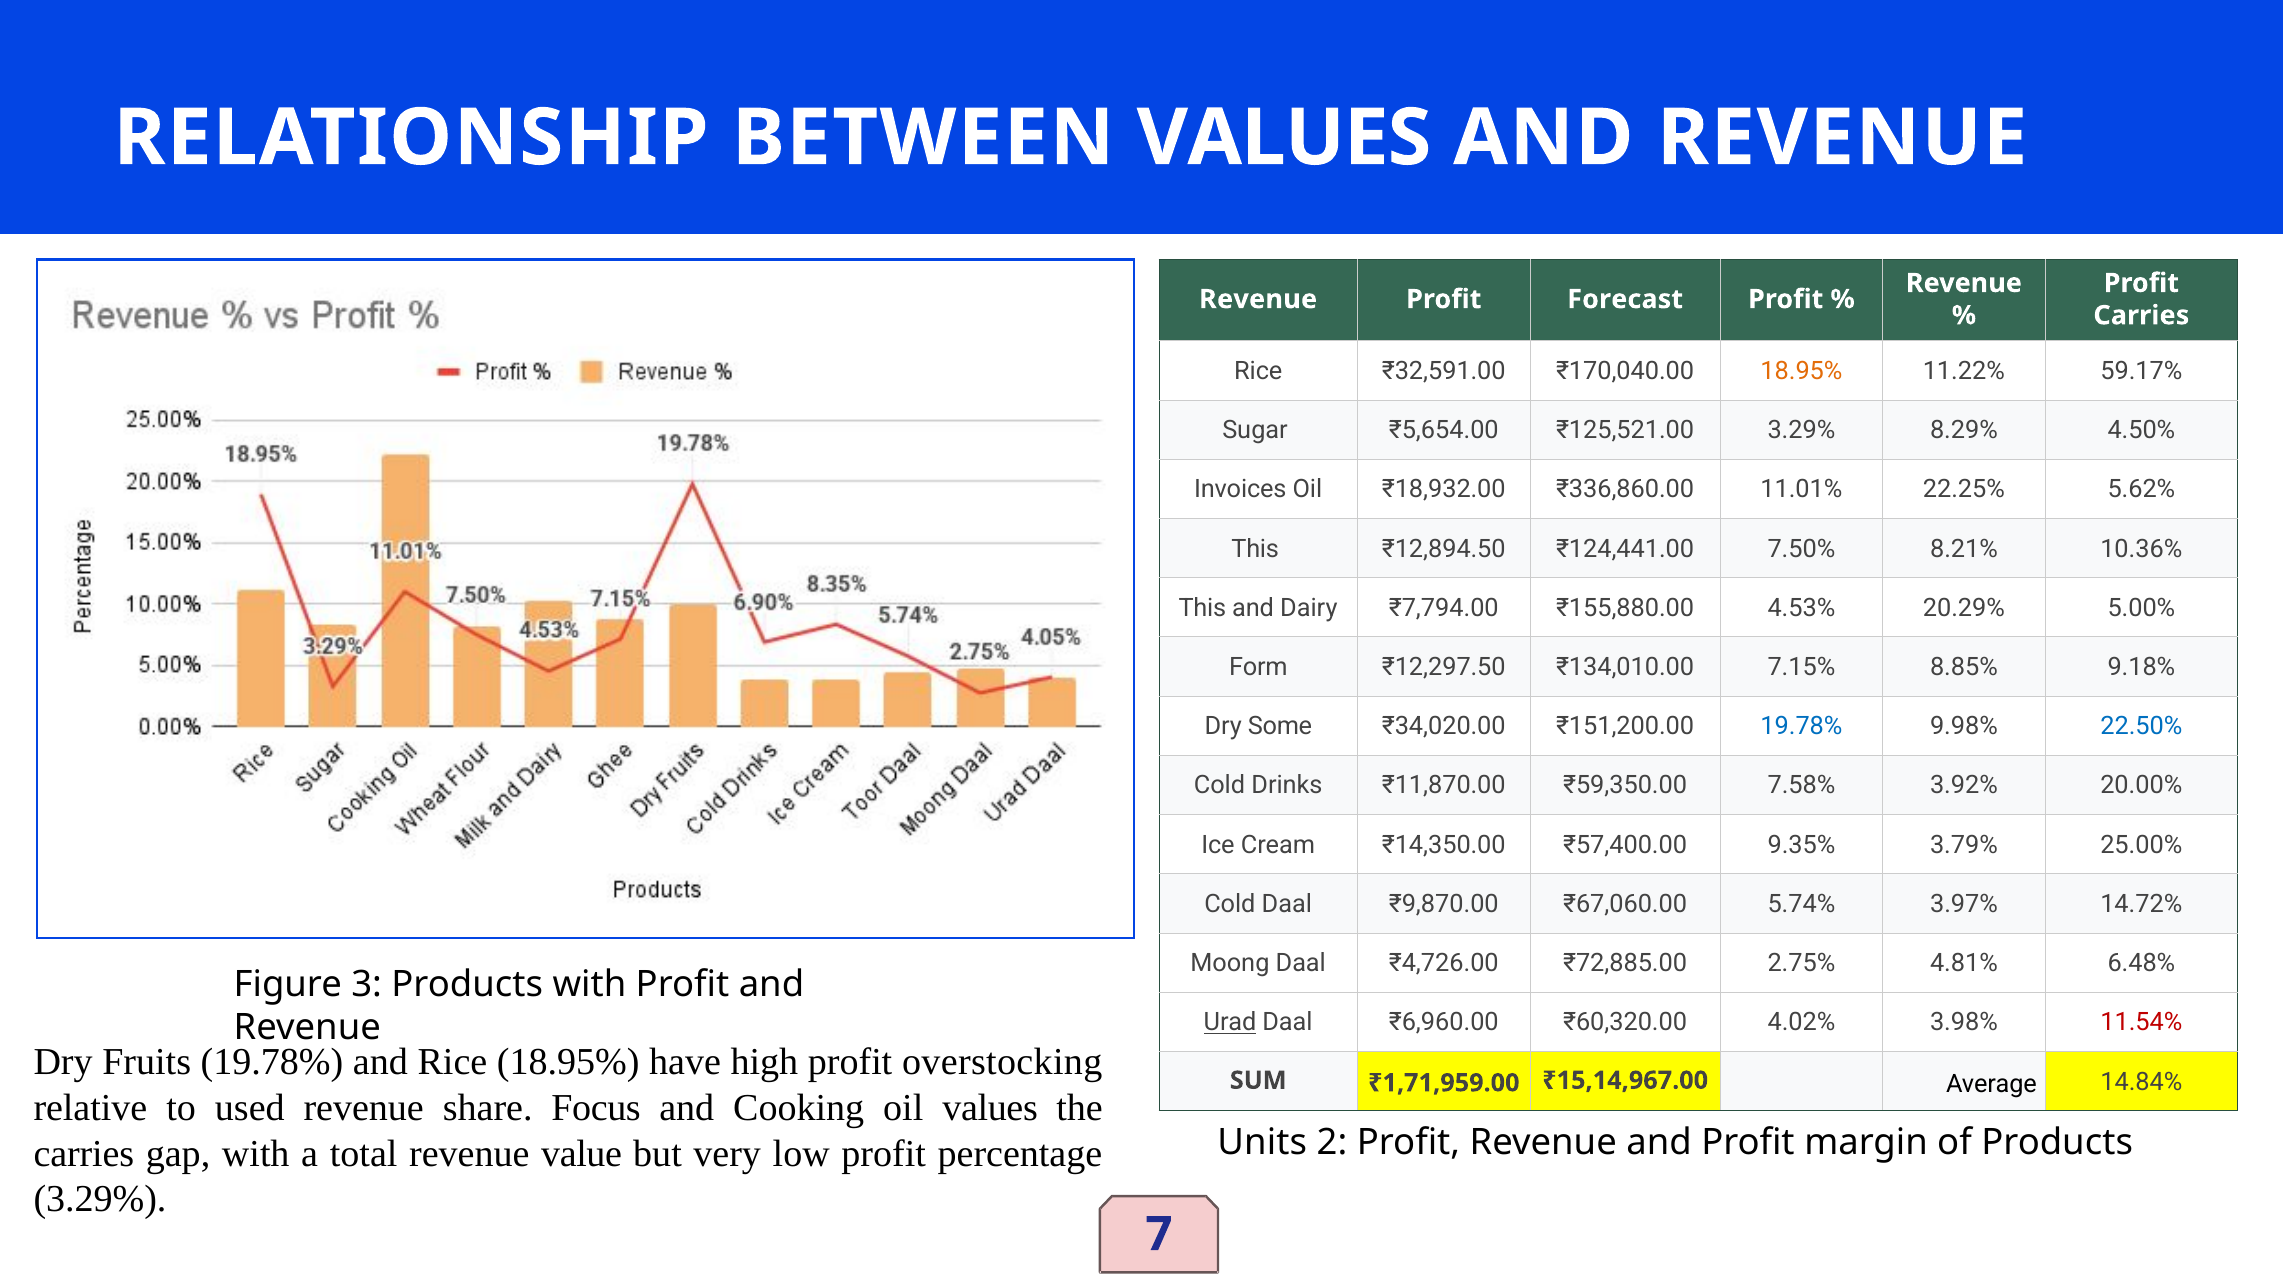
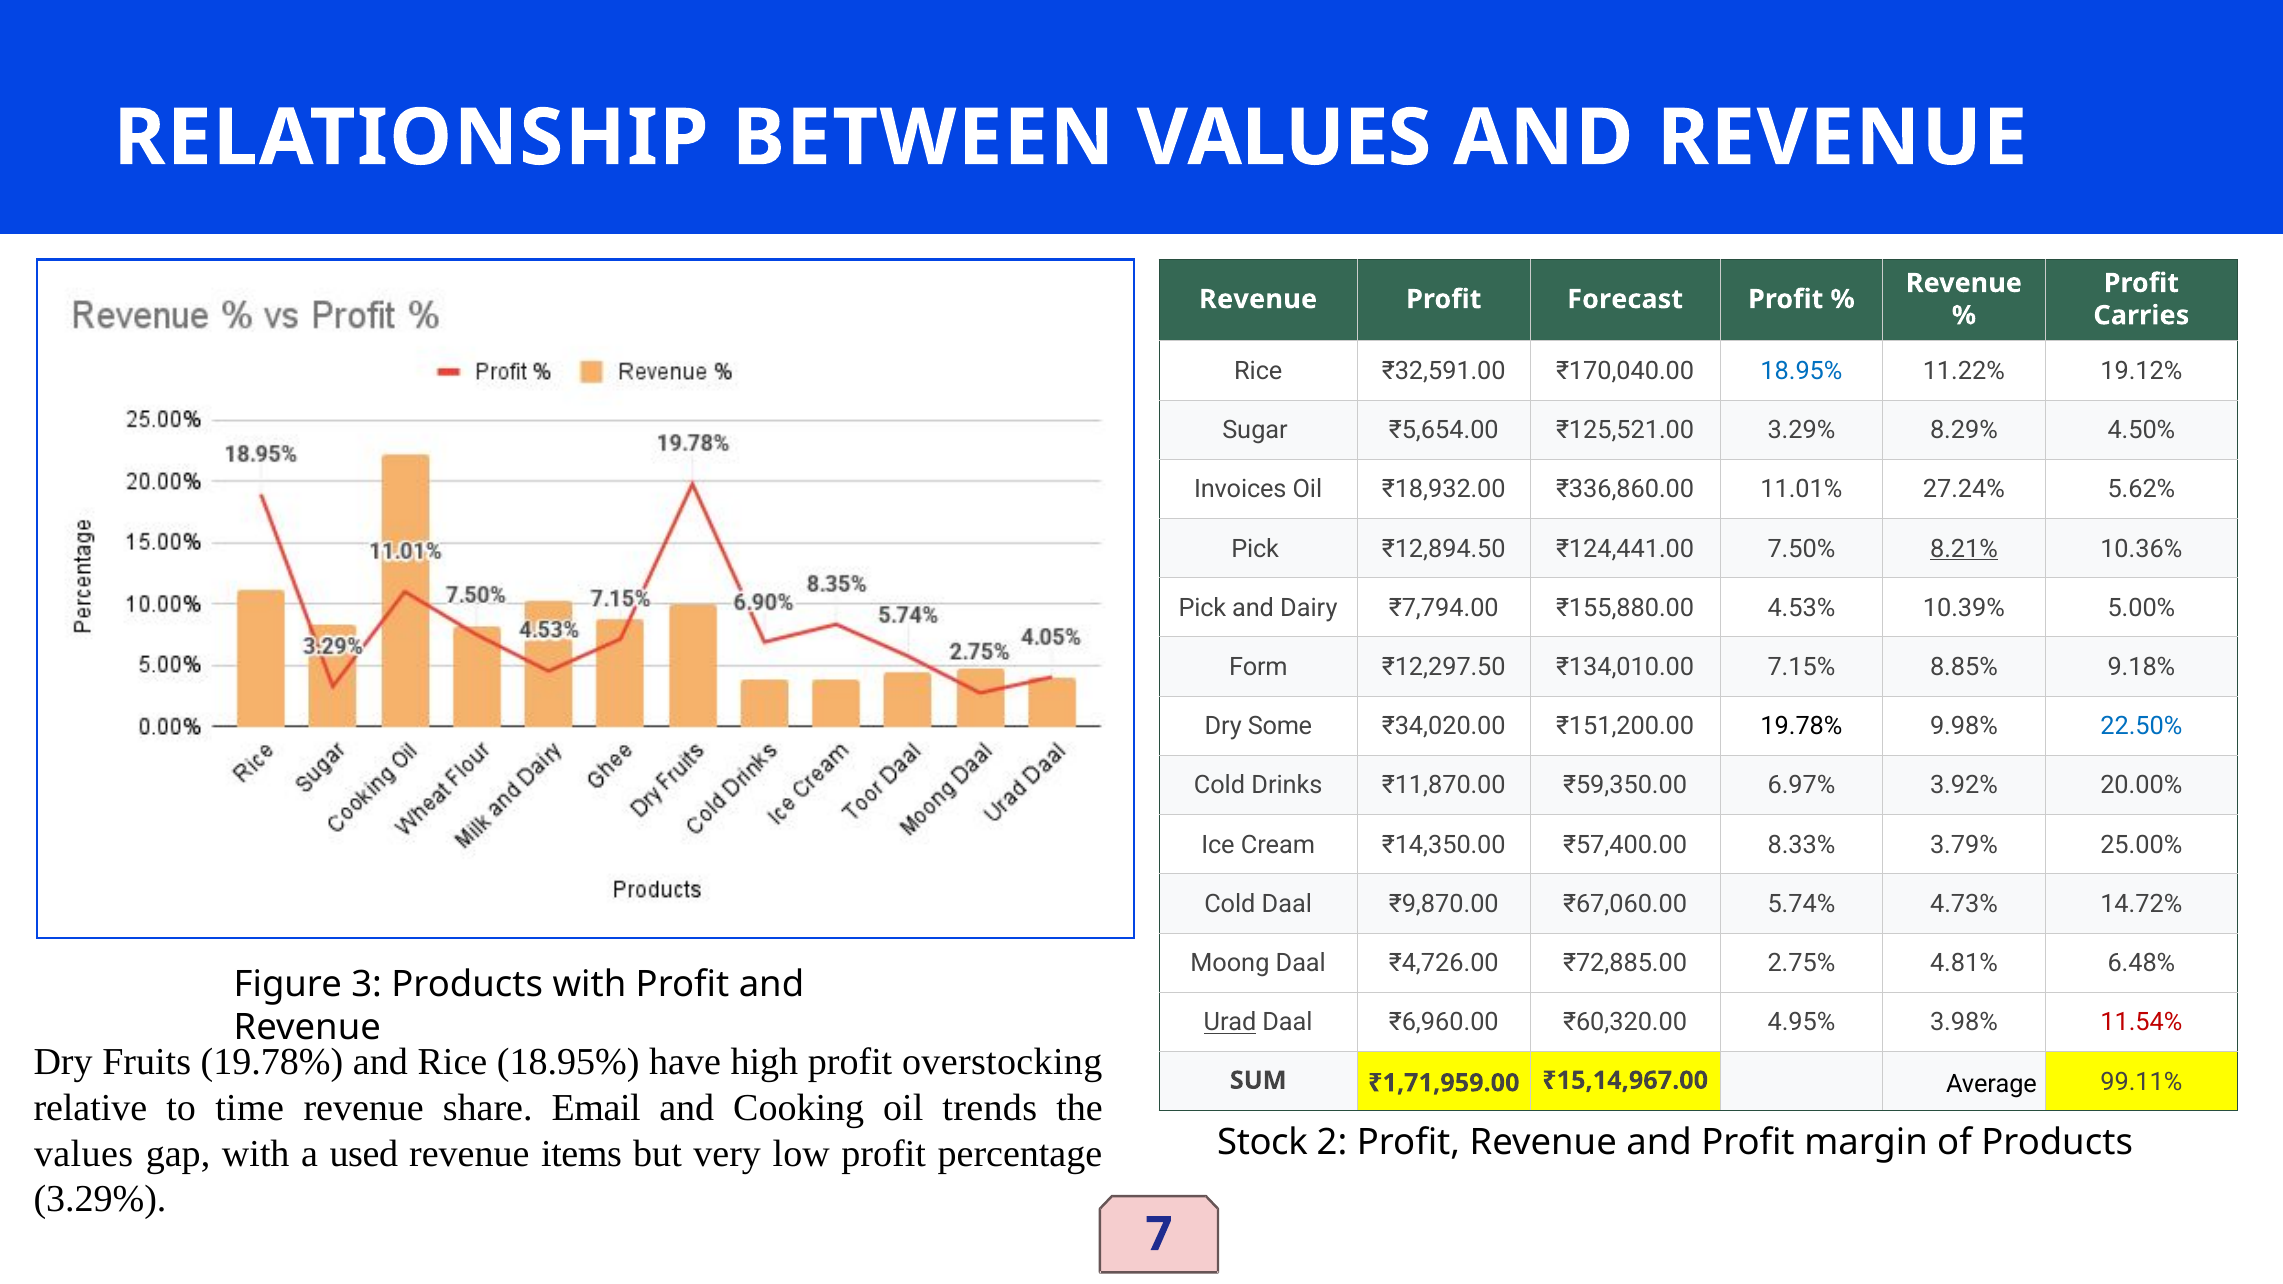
18.95% colour: orange -> blue (1801, 371)
59.17%: 59.17% -> 19.12% (2141, 371)
22.25%: 22.25% -> 27.24% (1964, 490)
This: This -> Pick (1255, 549)
8.21% underline: none -> present (1964, 549)
This: This -> Pick (1202, 608)
20.29%: 20.29% -> 10.39% (1964, 608)
19.78% colour: blue -> black (1801, 727)
7.58%: 7.58% -> 6.97% (1802, 786)
9.35%: 9.35% -> 8.33% (1802, 845)
3.97%: 3.97% -> 4.73% (1964, 904)
4.02%: 4.02% -> 4.95% (1802, 1023)
14.84%: 14.84% -> 99.11% (2141, 1082)
used: used -> time (250, 1108)
Focus: Focus -> Email (596, 1108)
oil values: values -> trends (990, 1108)
Units: Units -> Stock (1262, 1143)
carries: carries -> values (84, 1154)
total: total -> used (364, 1154)
value: value -> items (582, 1154)
